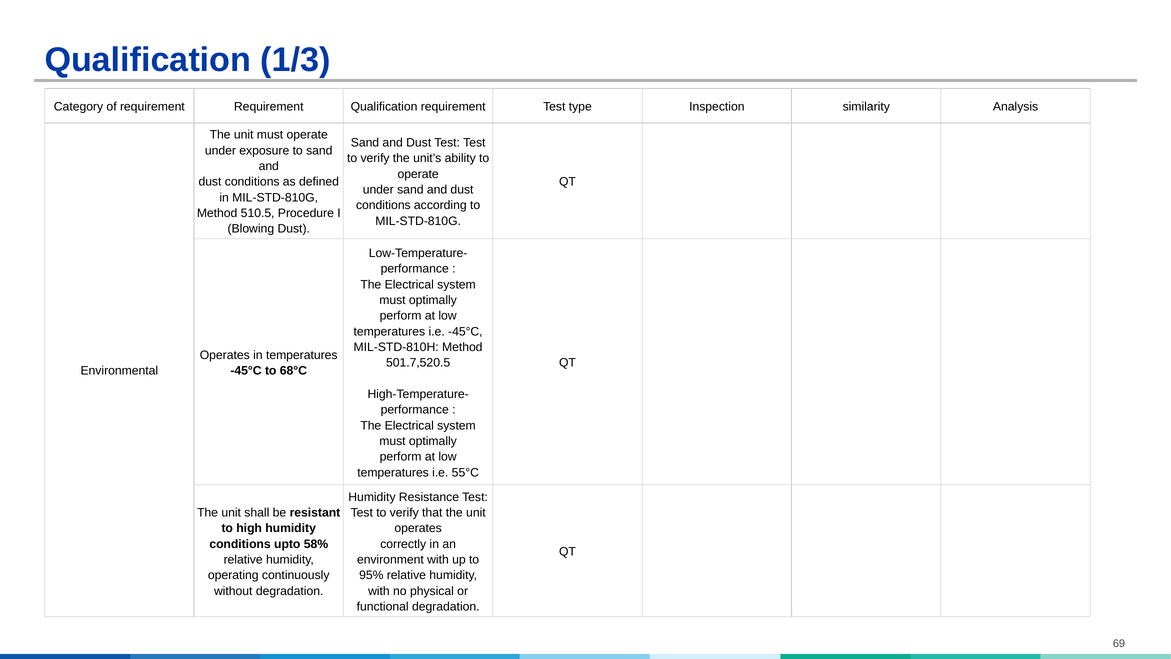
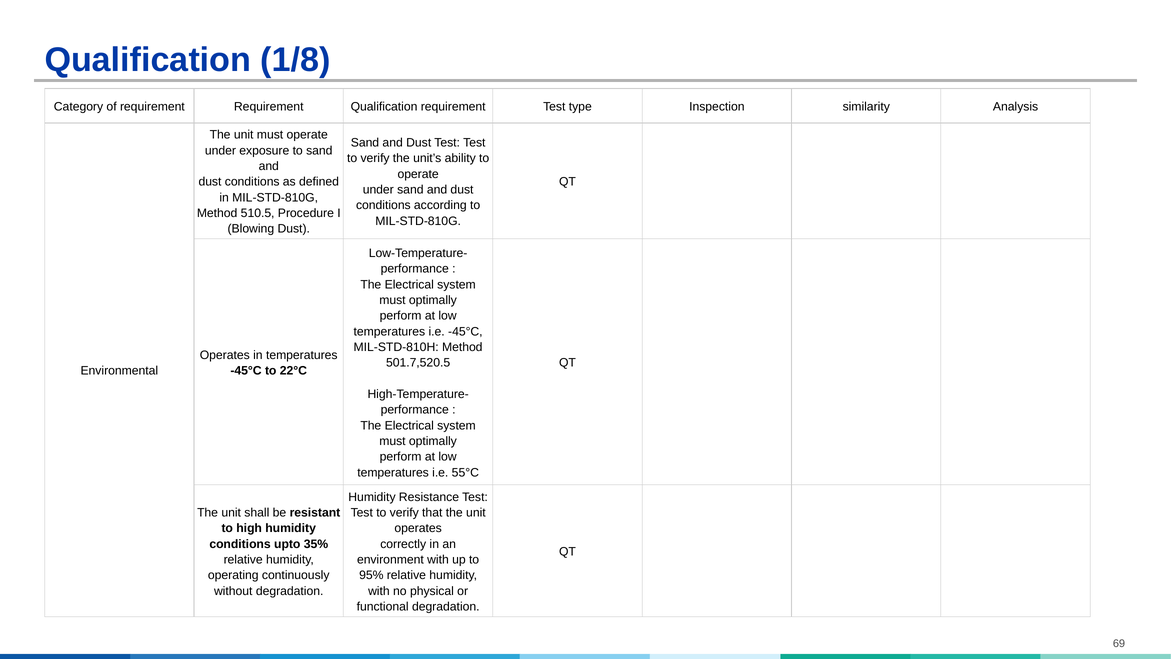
1/3: 1/3 -> 1/8 (295, 60)
68°C: 68°C -> 22°C (293, 370)
58%: 58% -> 35% (316, 544)
